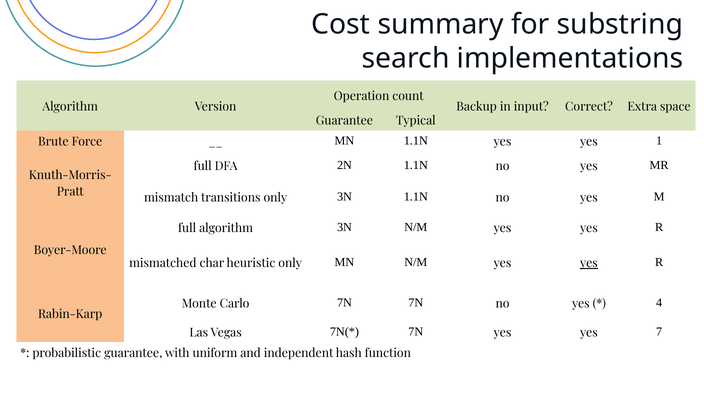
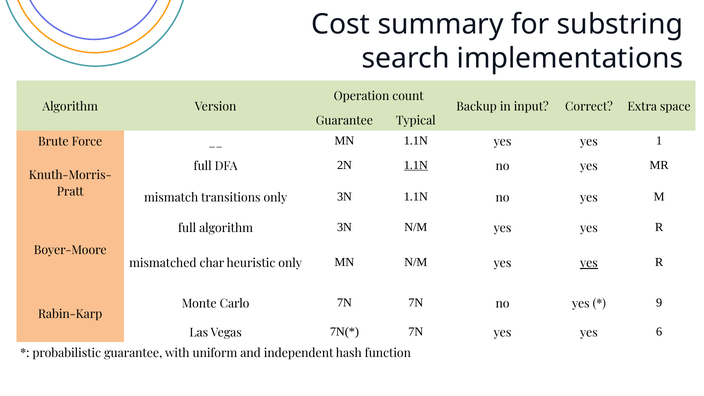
1.1N underline: none -> present (416, 165)
4: 4 -> 9 (659, 303)
7: 7 -> 6 (659, 332)
